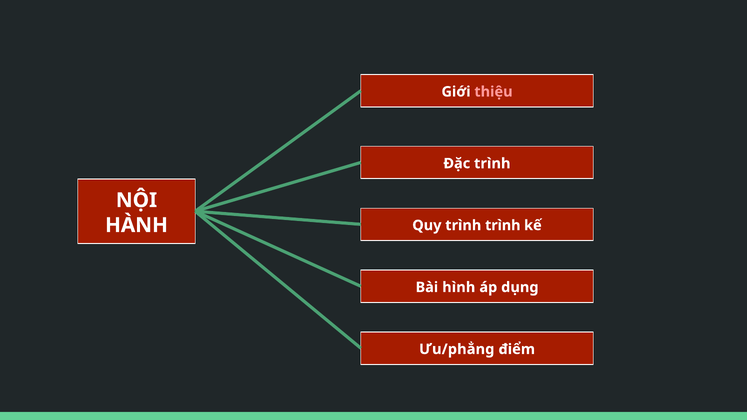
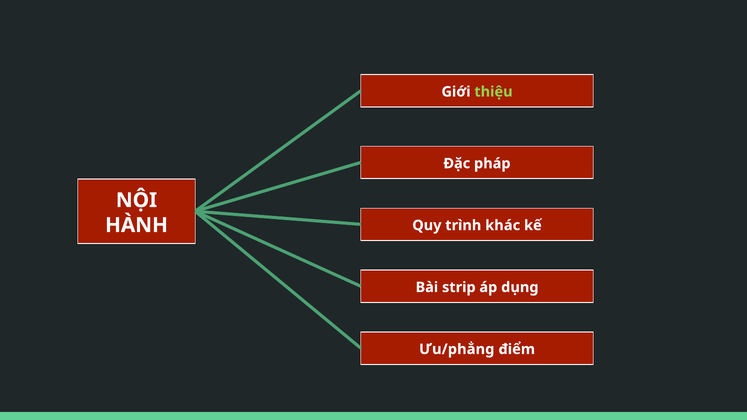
thiệu colour: pink -> light green (493, 92)
Đặc trình: trình -> pháp (492, 164)
trình trình: trình -> khác (503, 225)
hình: hình -> strip (459, 287)
